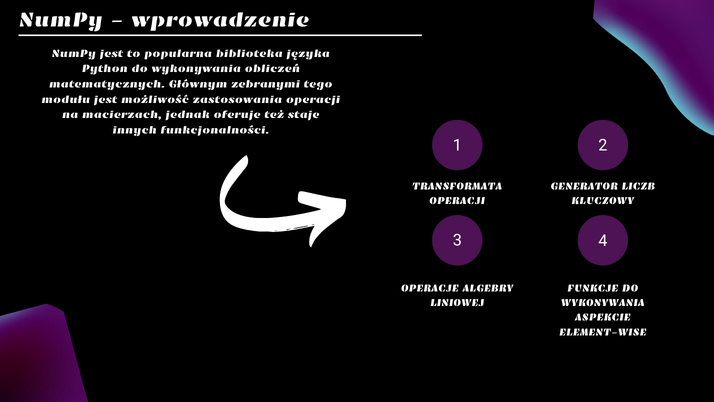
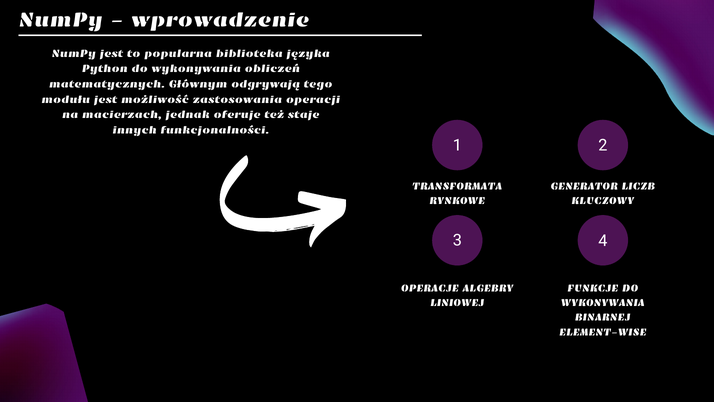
zebranymi: zebranymi -> odgrywają (266, 84)
OPERACJI: OPERACJI -> RYNKOWE (457, 201)
ASPEKCIE: ASPEKCIE -> BINARNEJ (603, 317)
